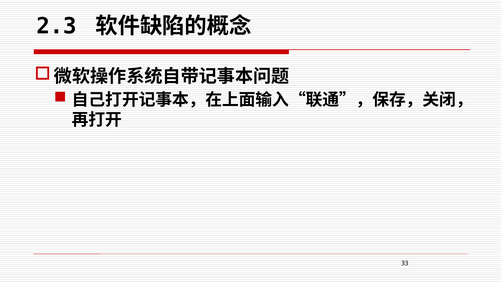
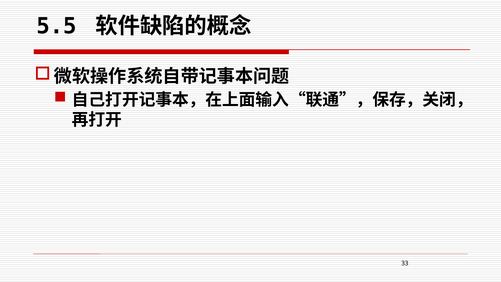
2.3: 2.3 -> 5.5 (57, 26)
